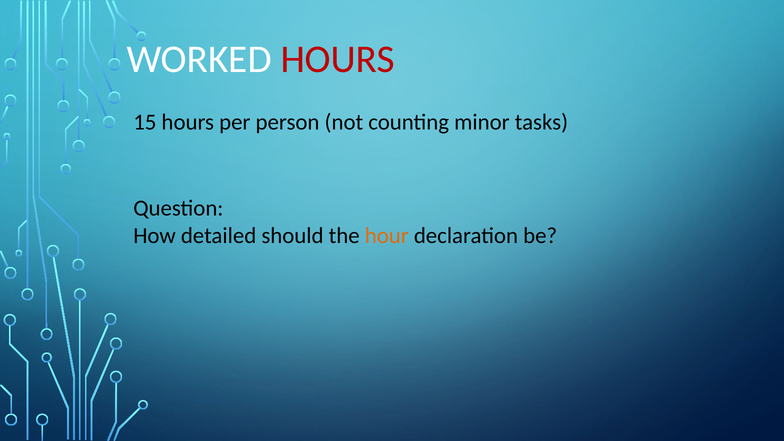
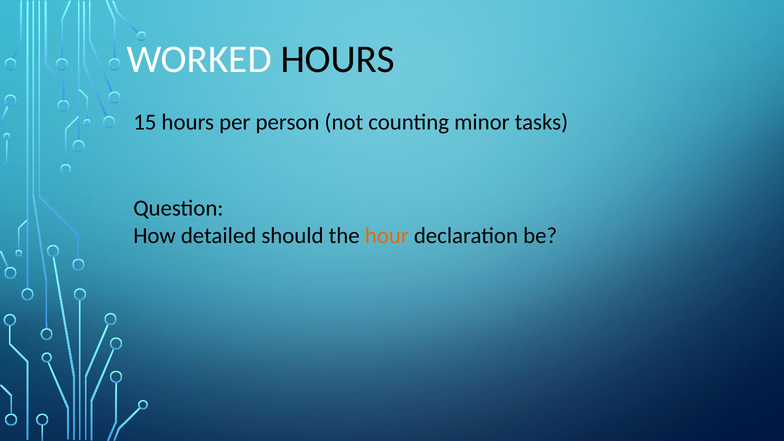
HOURS colour: red -> black (338, 59)
